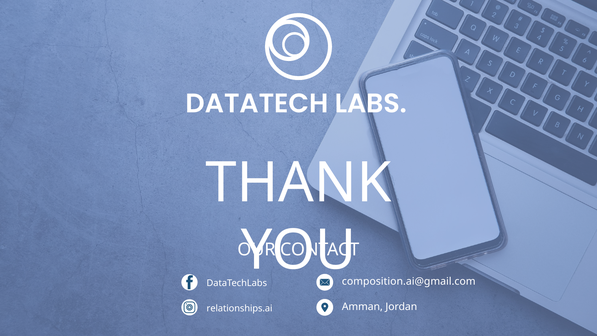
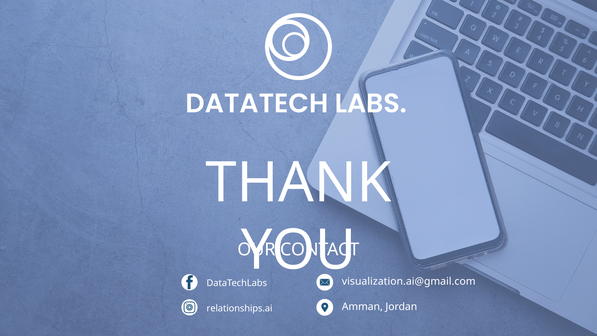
composition.ai@gmail.com: composition.ai@gmail.com -> visualization.ai@gmail.com (409, 281)
